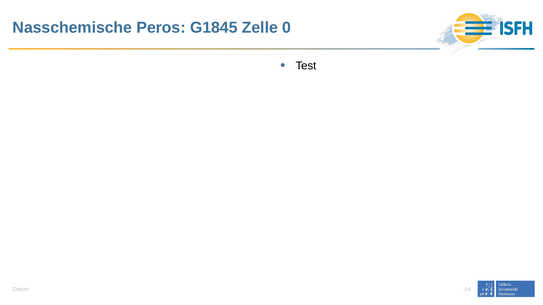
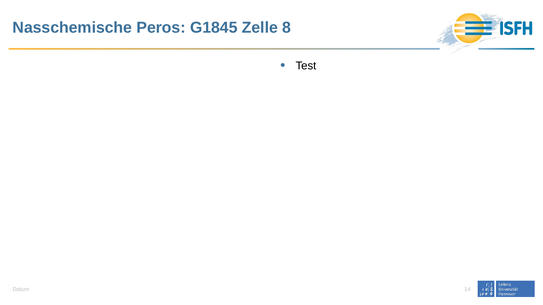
0: 0 -> 8 (287, 28)
